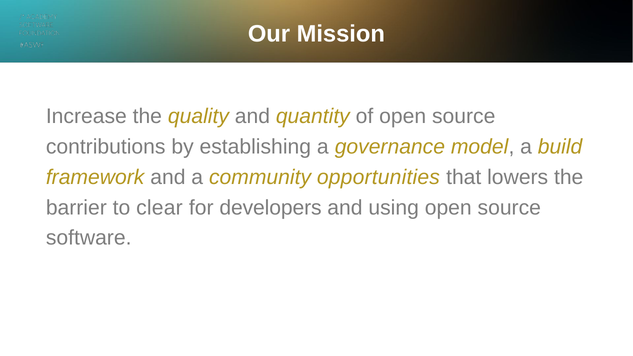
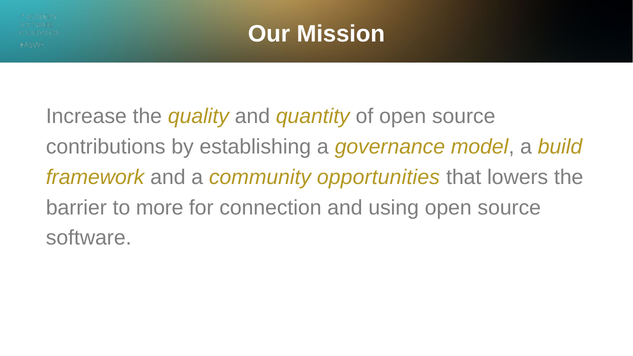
clear: clear -> more (160, 208)
developers: developers -> connection (270, 208)
